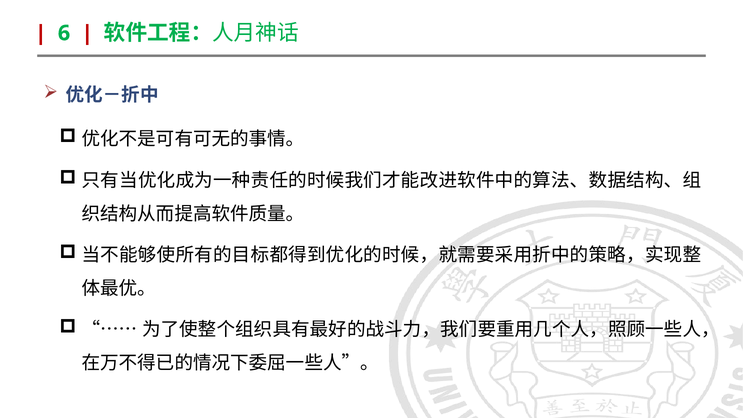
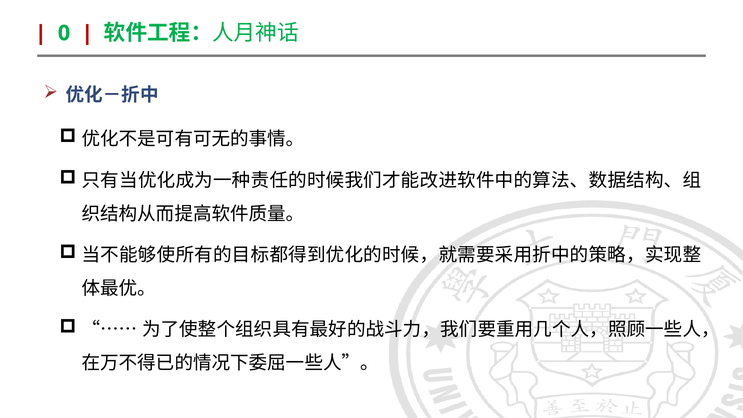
6: 6 -> 0 (64, 33)
